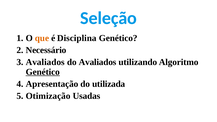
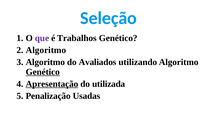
que colour: orange -> purple (42, 38)
Disciplina: Disciplina -> Trabalhos (77, 38)
Necessário: Necessário -> Algoritmo (46, 50)
Avaliados: Avaliados -> Algoritmo (45, 62)
Apresentação underline: none -> present (52, 84)
Otimização: Otimização -> Penalização (48, 96)
